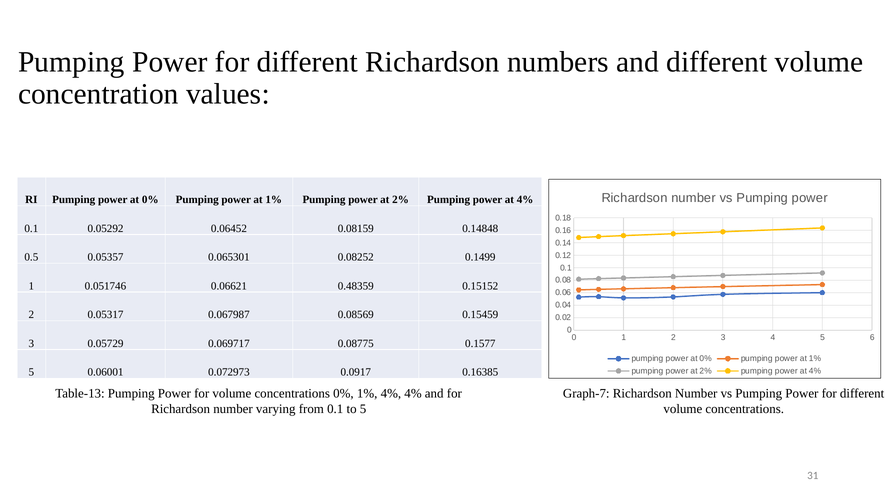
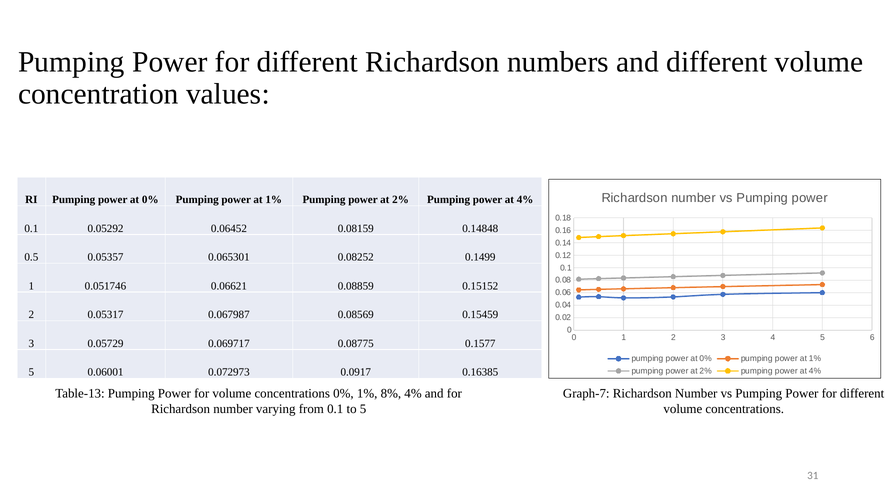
0.48359: 0.48359 -> 0.08859 (356, 286)
1% 4%: 4% -> 8% (391, 394)
